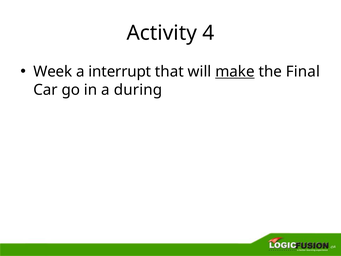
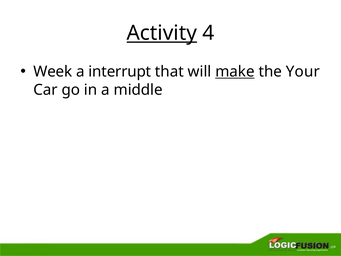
Activity underline: none -> present (162, 33)
Final: Final -> Your (303, 72)
during: during -> middle (138, 90)
